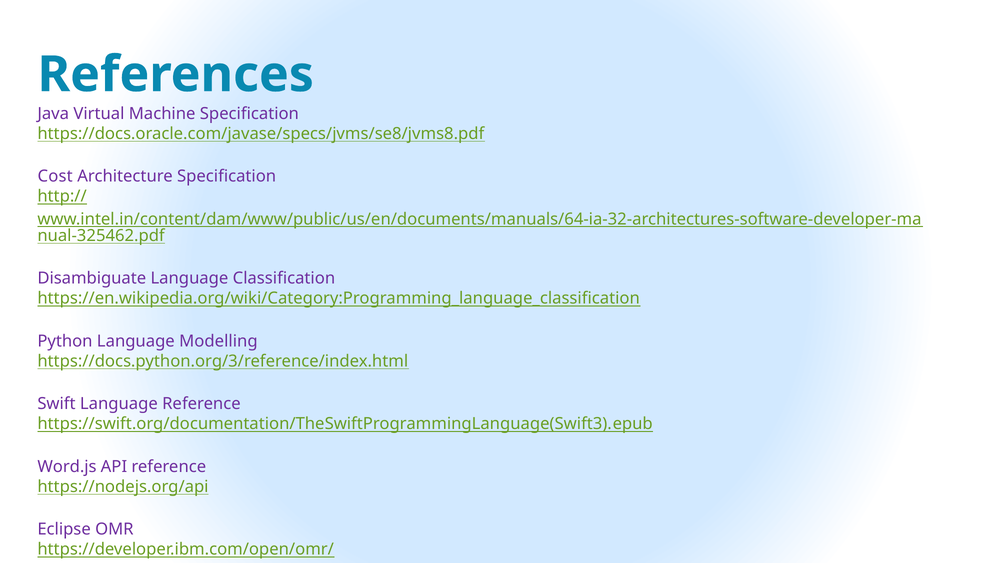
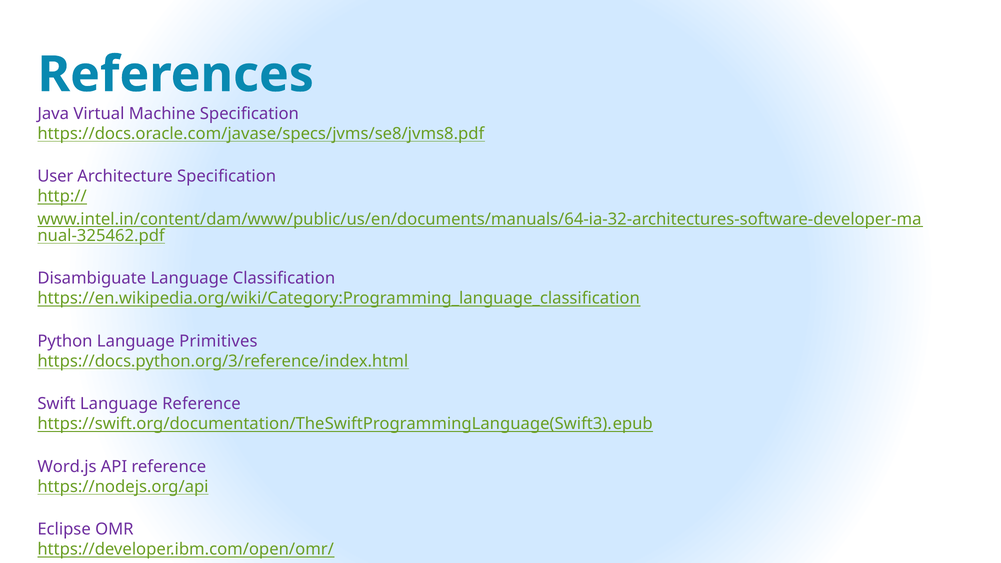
Cost: Cost -> User (55, 176)
Modelling: Modelling -> Primitives (218, 341)
